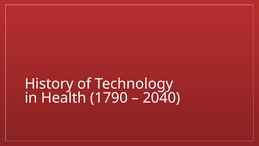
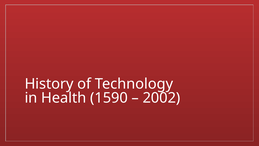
1790: 1790 -> 1590 (109, 98)
2040: 2040 -> 2002 (161, 98)
